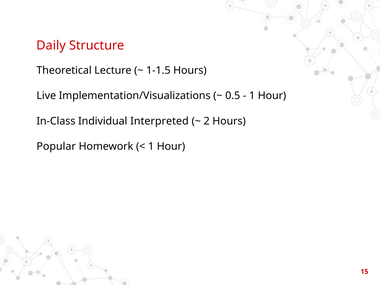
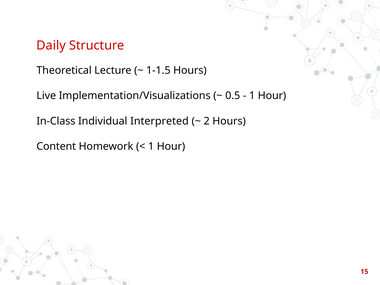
Popular: Popular -> Content (56, 146)
